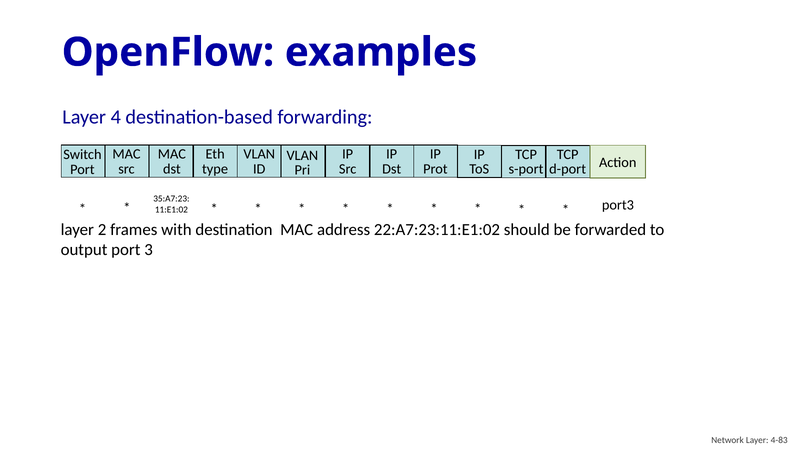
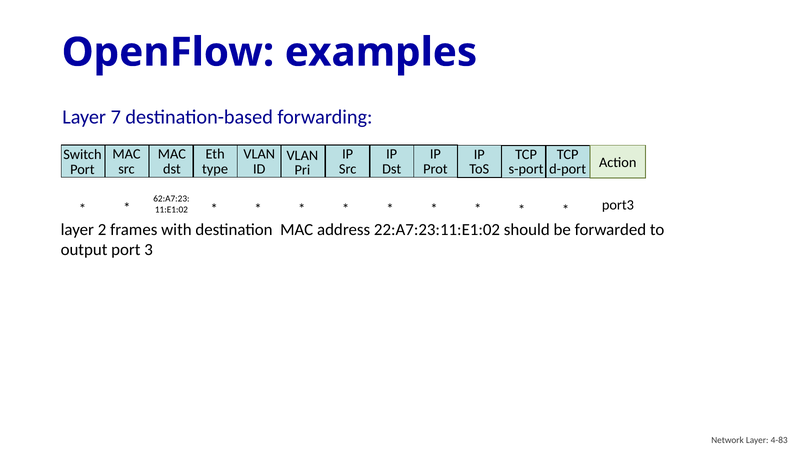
4: 4 -> 7 (116, 117)
35:A7:23: 35:A7:23 -> 62:A7:23 (171, 199)
